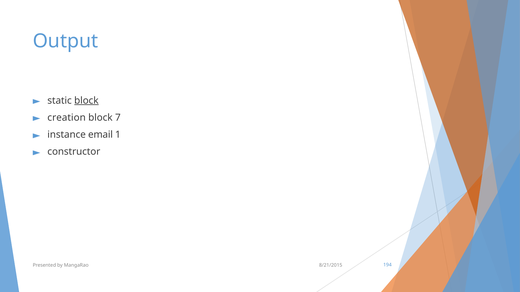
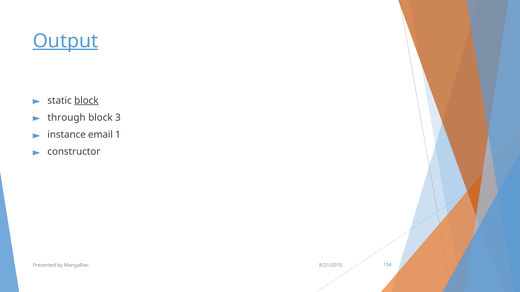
Output underline: none -> present (65, 41)
creation: creation -> through (67, 118)
7: 7 -> 3 (118, 118)
